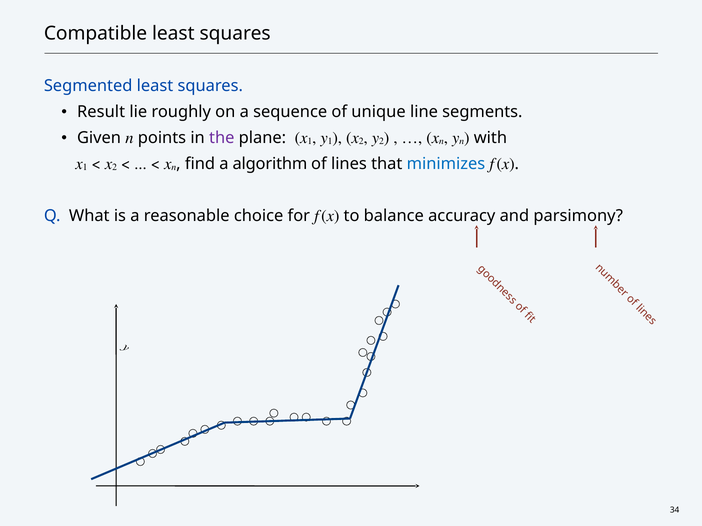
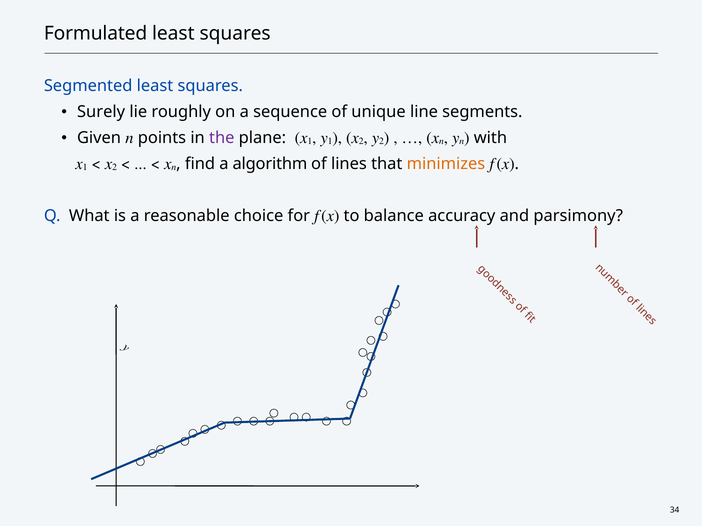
Compatible: Compatible -> Formulated (96, 34)
Result: Result -> Surely (101, 112)
minimizes colour: blue -> orange (446, 164)
